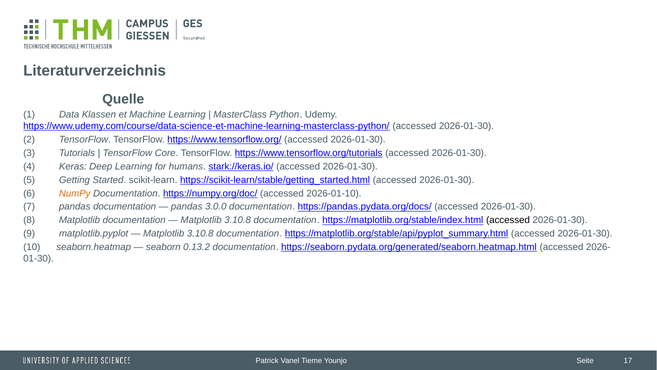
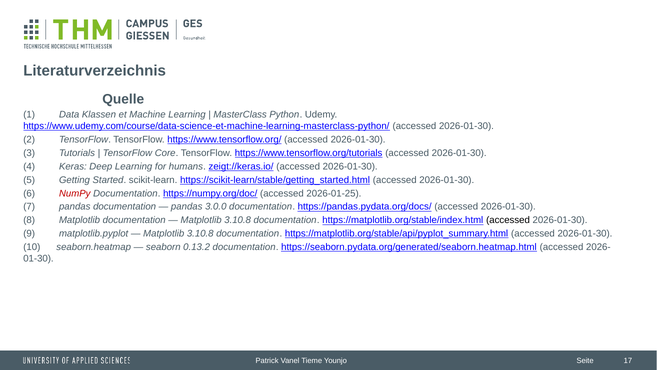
stark://keras.io/: stark://keras.io/ -> zeigt://keras.io/ (241, 166)
NumPy colour: orange -> red (75, 193)
2026-01-10: 2026-01-10 -> 2026-01-25 (334, 193)
